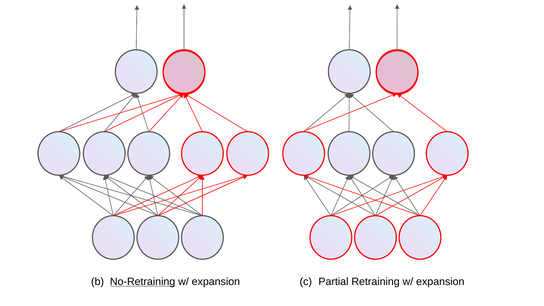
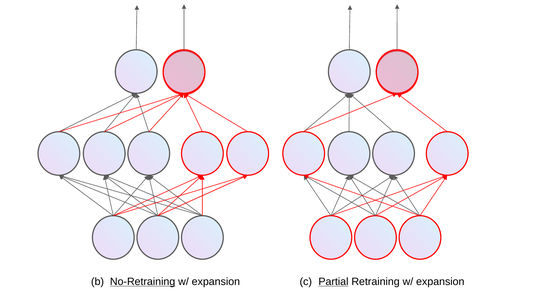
Partial underline: none -> present (333, 282)
